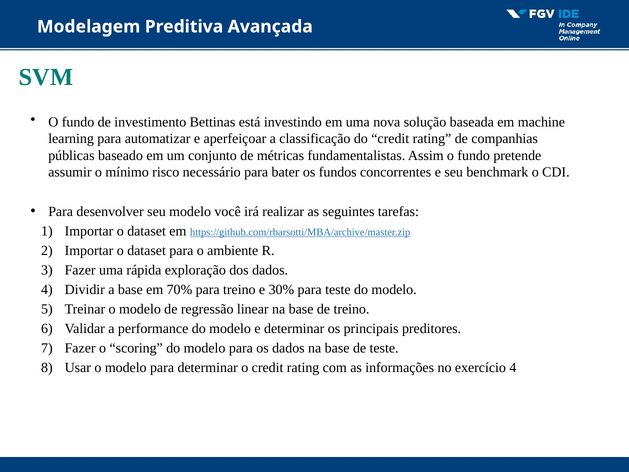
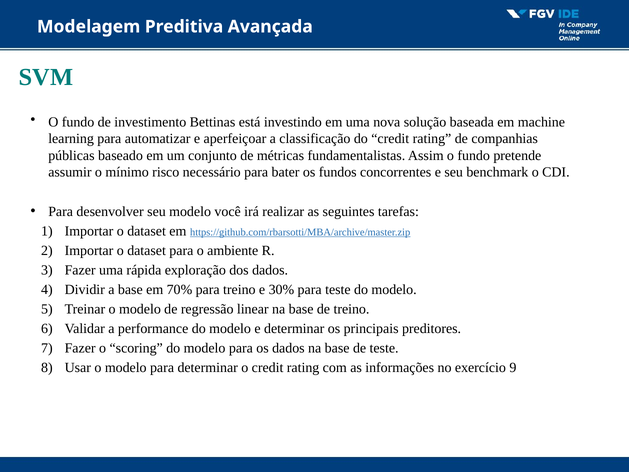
exercício 4: 4 -> 9 (513, 368)
